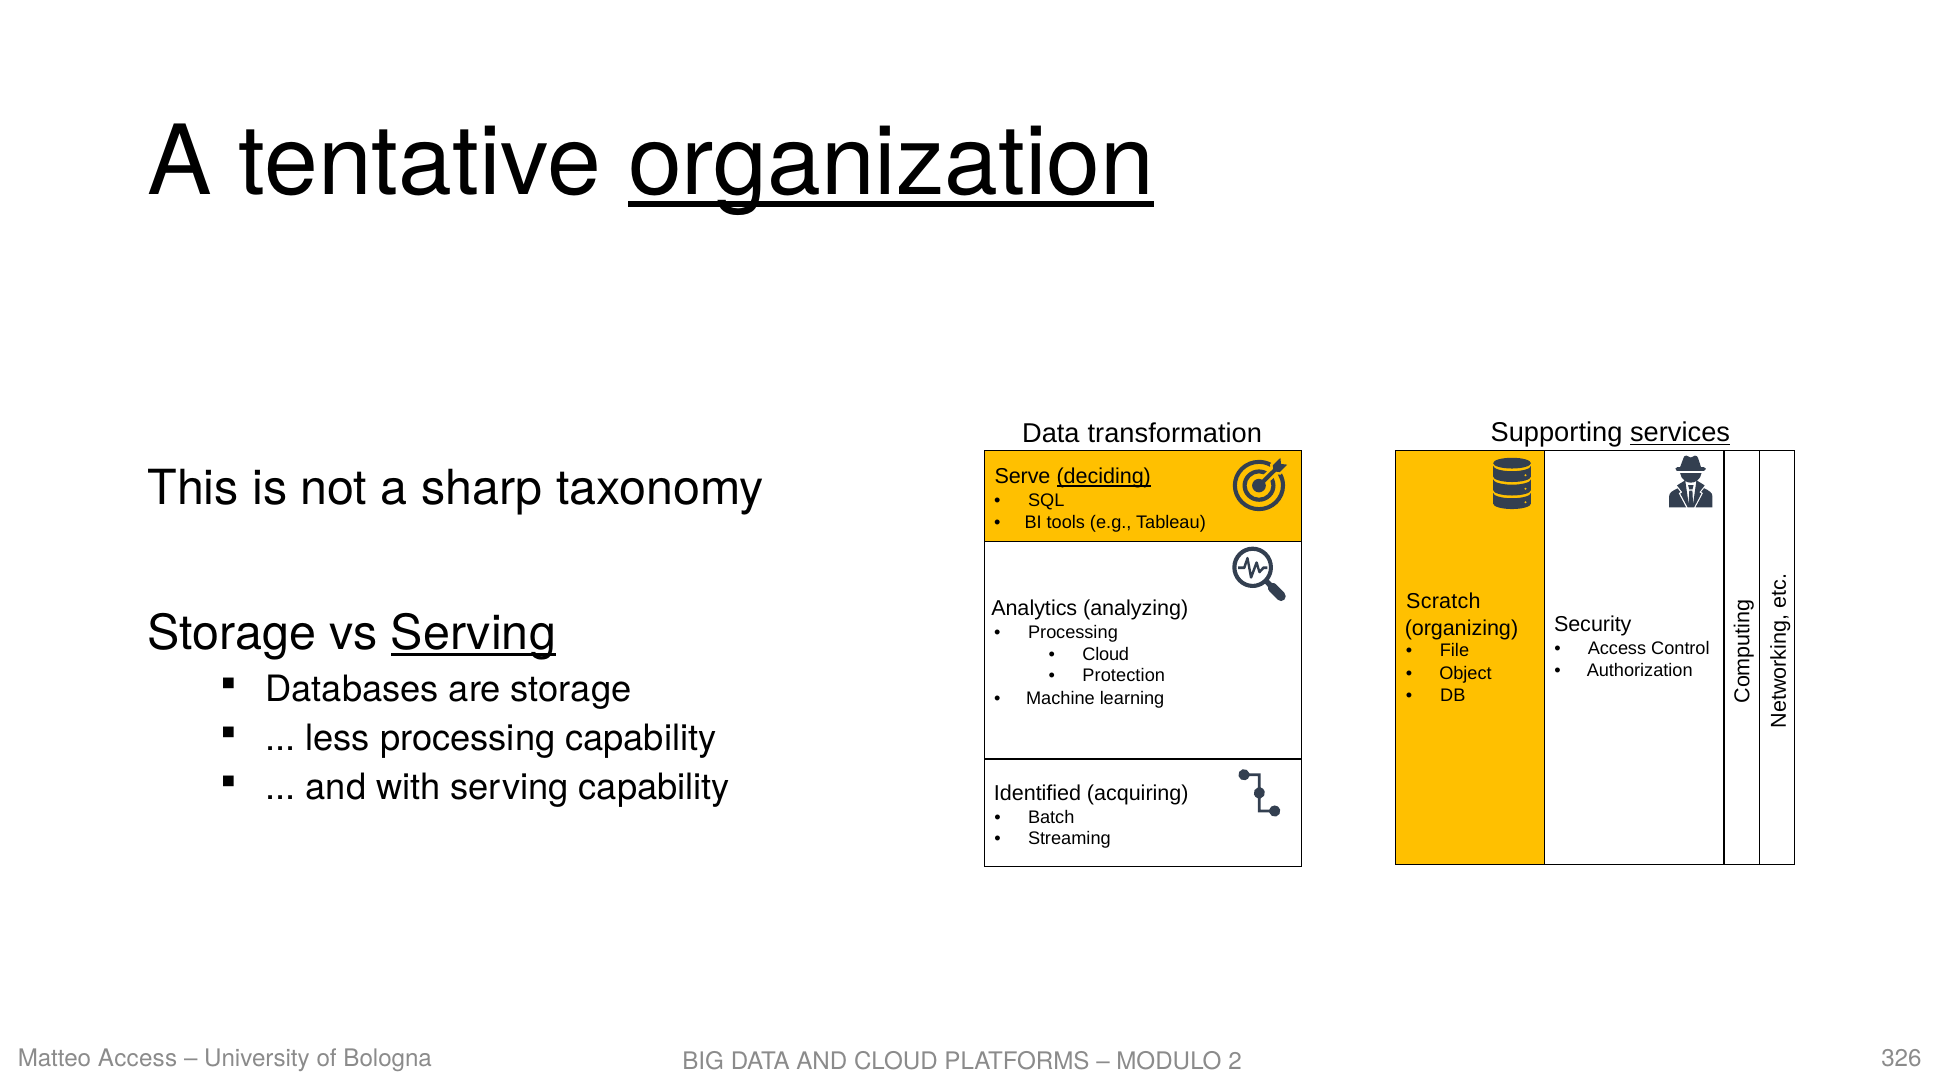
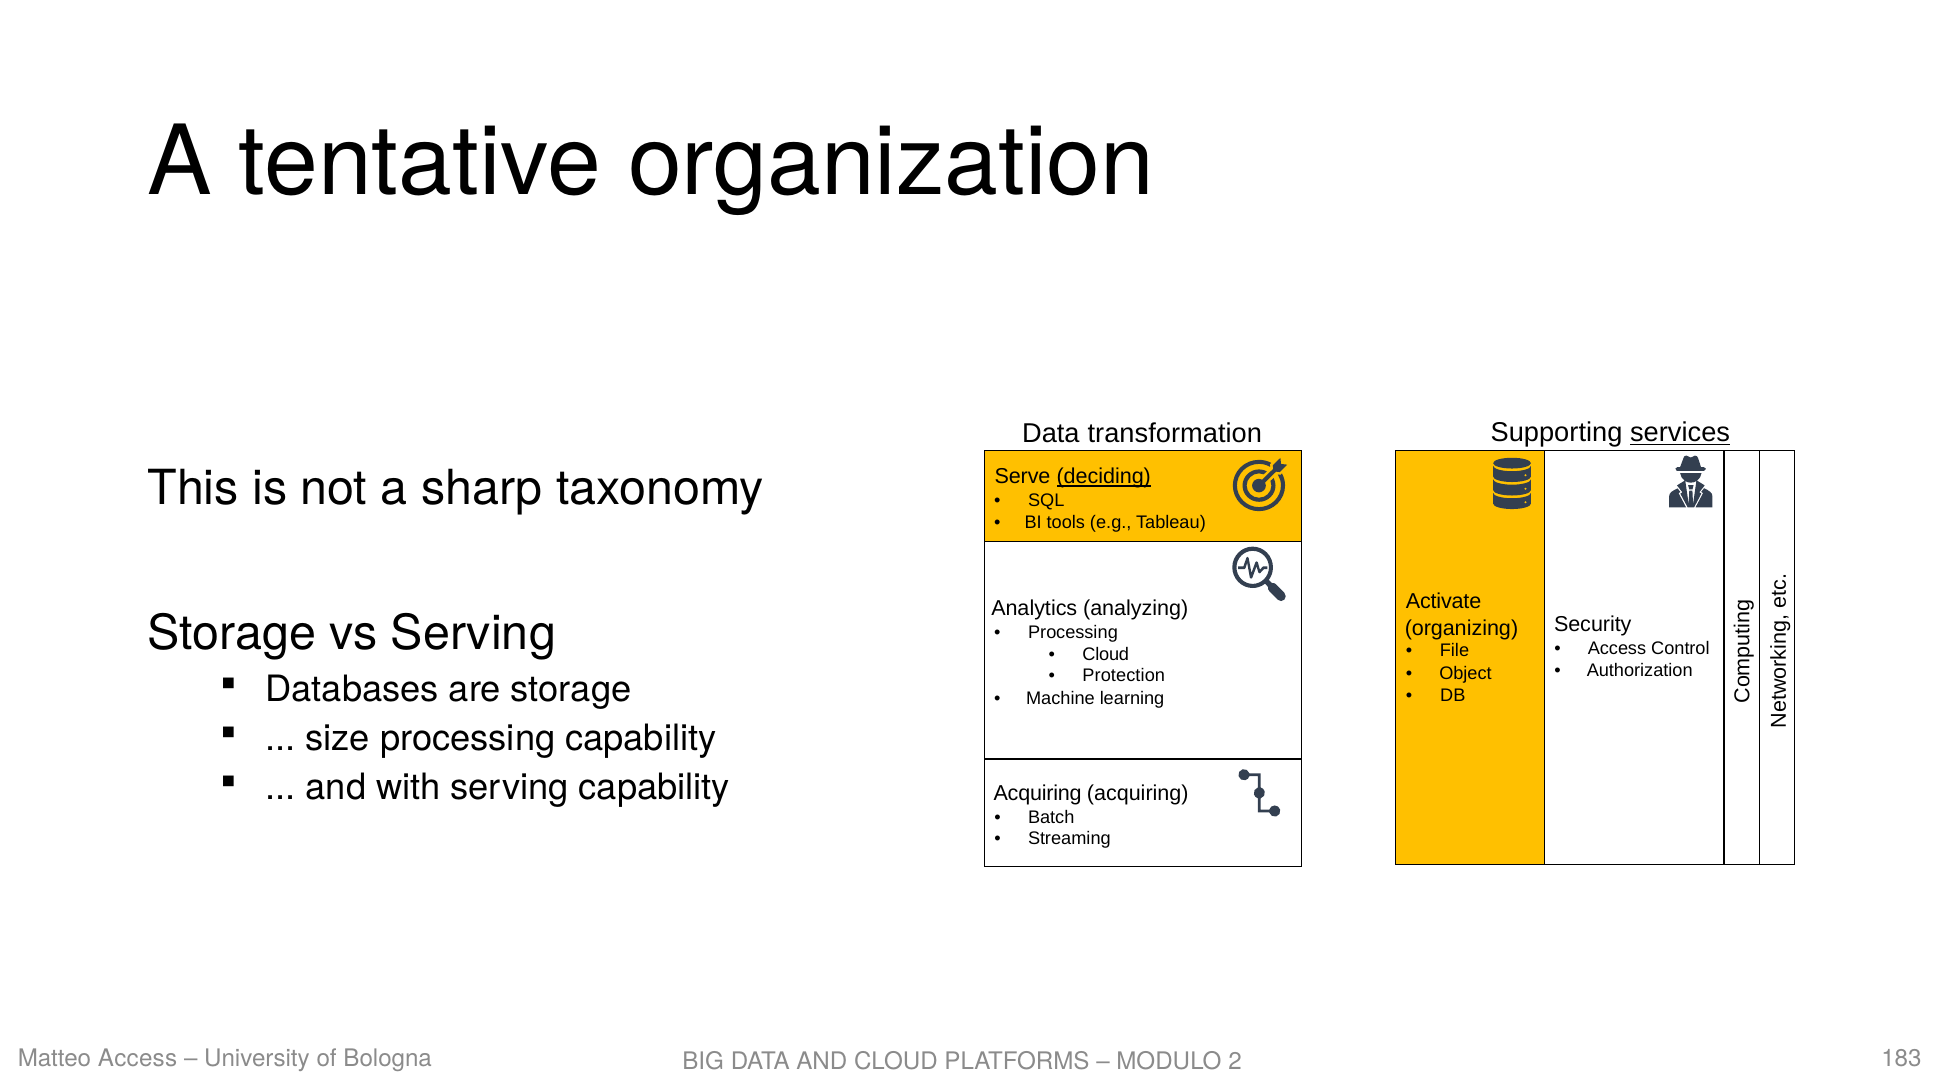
organization underline: present -> none (891, 163)
Scratch: Scratch -> Activate (1444, 602)
Serving underline: present -> none (473, 634)
less: less -> size (338, 739)
capability Identified: Identified -> Acquiring (1038, 793)
326: 326 -> 183 (1901, 1059)
